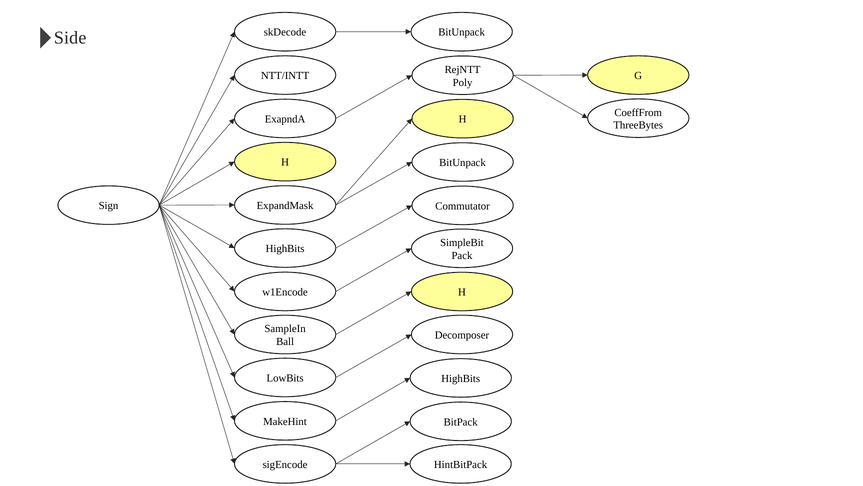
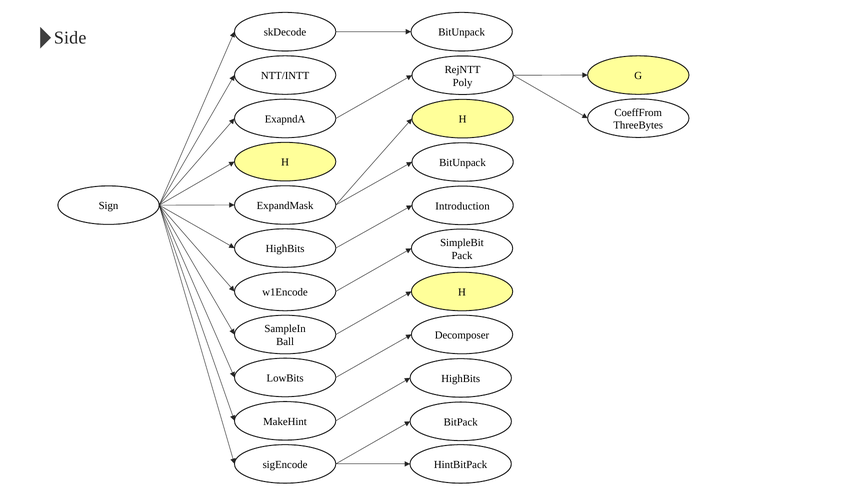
Commutator: Commutator -> Introduction (463, 206)
